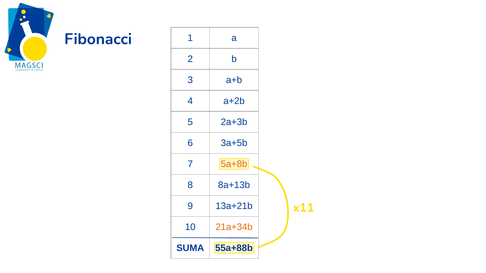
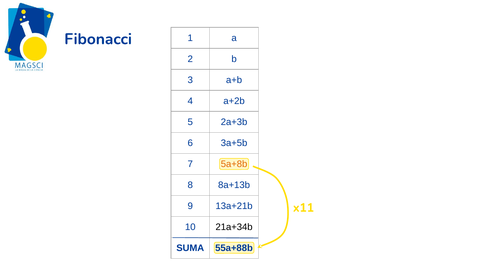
21a+34b colour: orange -> black (234, 227)
